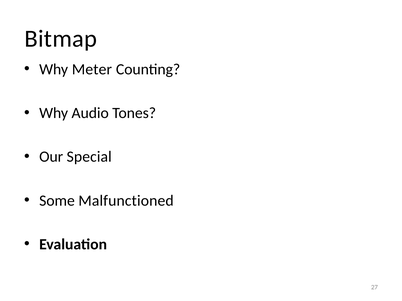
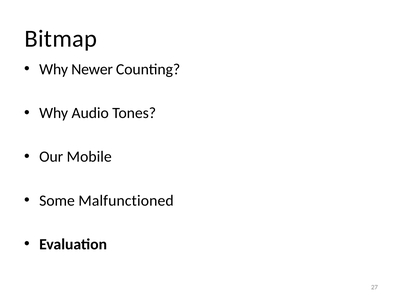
Meter: Meter -> Newer (92, 69)
Special: Special -> Mobile (89, 157)
